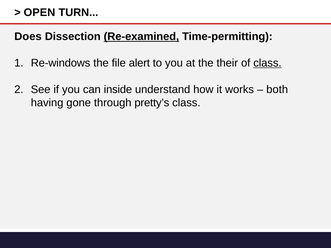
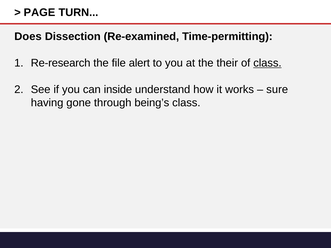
OPEN: OPEN -> PAGE (39, 13)
Re-examined underline: present -> none (141, 37)
Re-windows: Re-windows -> Re-research (61, 63)
both: both -> sure (277, 90)
pretty’s: pretty’s -> being’s (152, 103)
